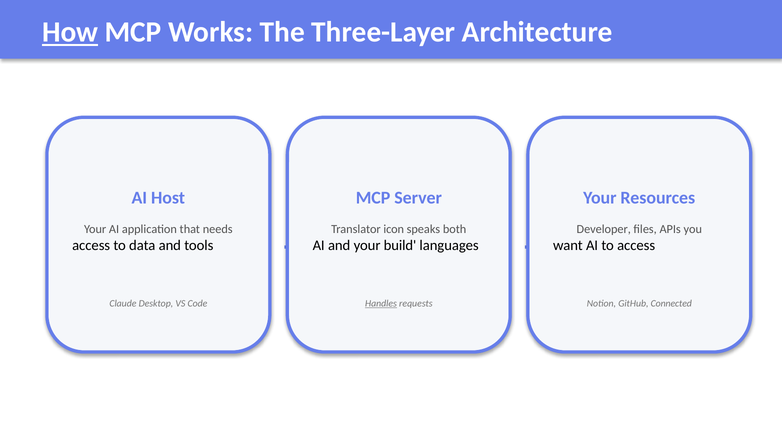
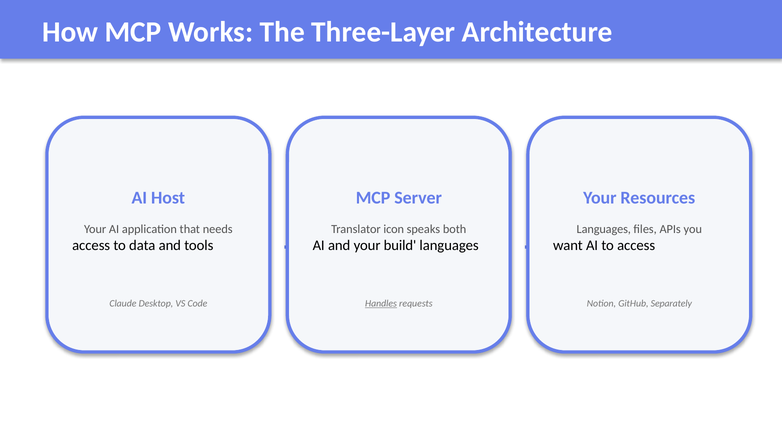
How underline: present -> none (70, 32)
Developer: Developer -> Languages (604, 229)
Connected: Connected -> Separately (671, 304)
